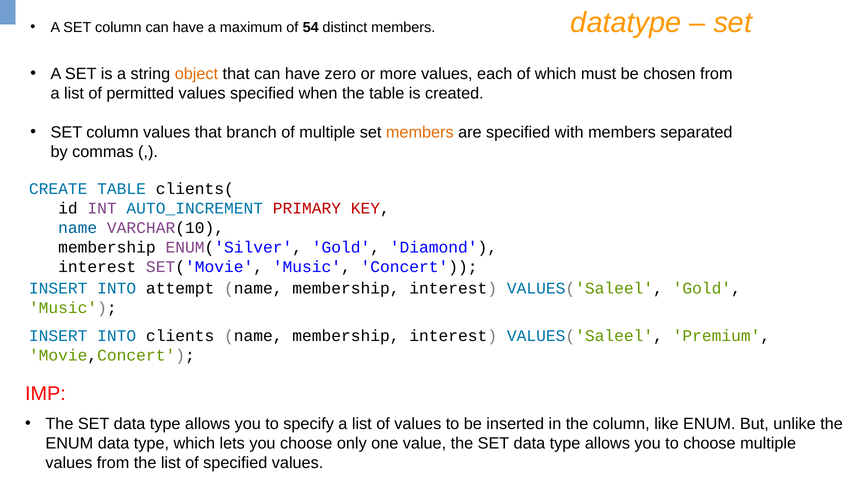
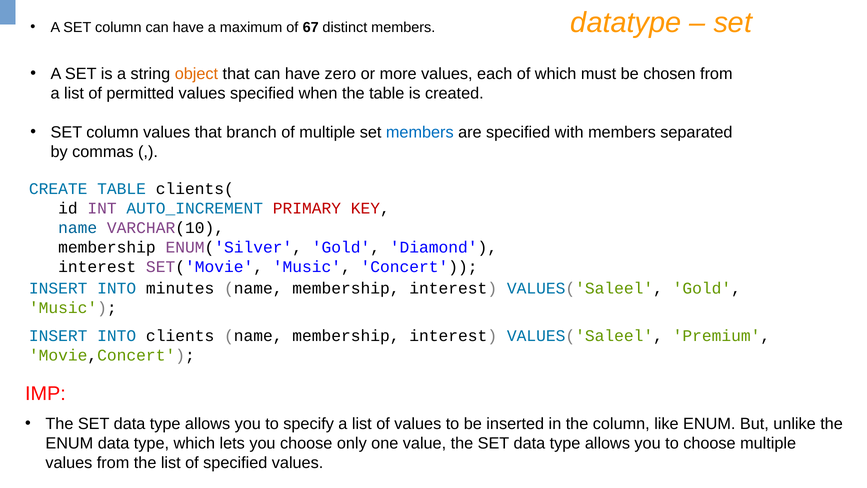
54: 54 -> 67 (311, 27)
members colour: orange -> blue (420, 132)
attempt: attempt -> minutes (180, 288)
